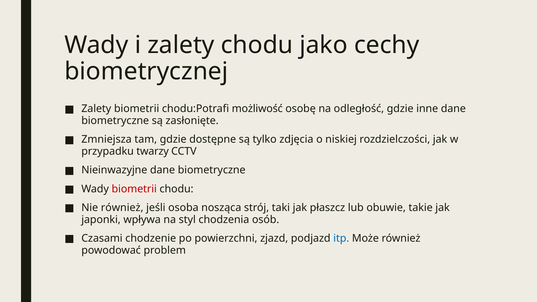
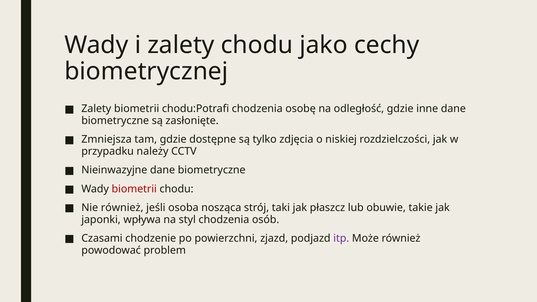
chodu:Potrafi możliwość: możliwość -> chodzenia (257, 109)
twarzy: twarzy -> należy (152, 151)
itp colour: blue -> purple (341, 238)
